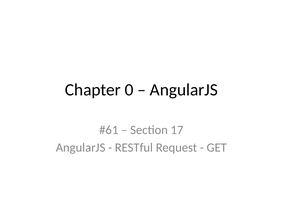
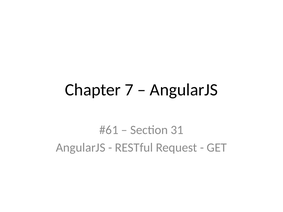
0: 0 -> 7 (129, 90)
17: 17 -> 31 (177, 130)
